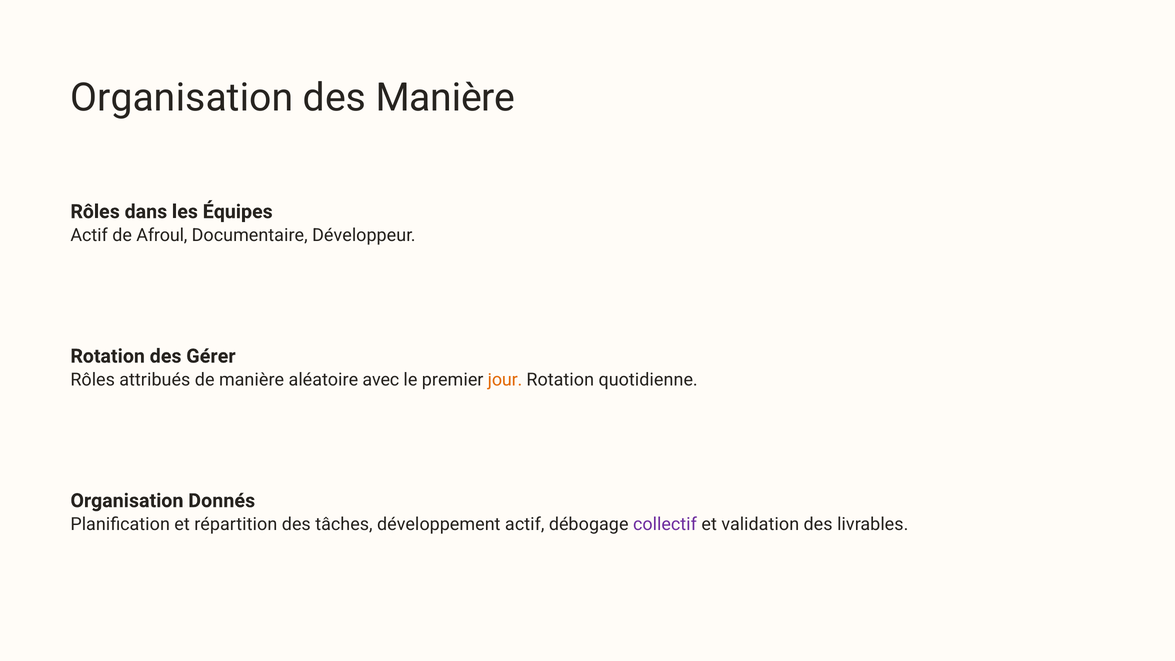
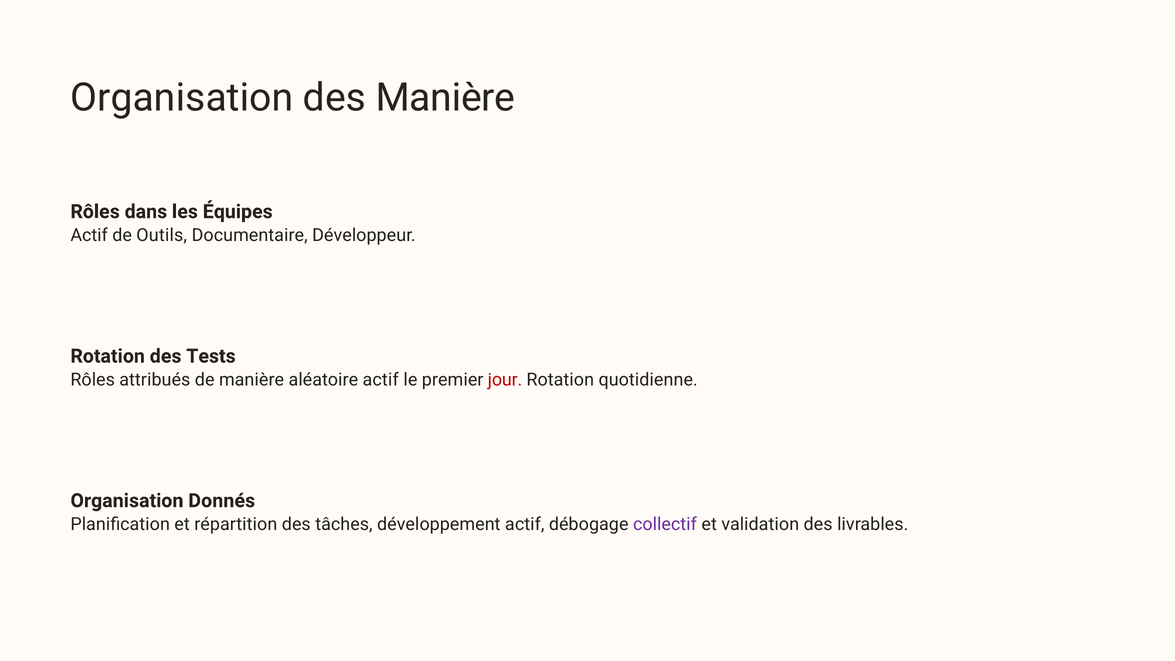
Afroul: Afroul -> Outils (162, 235)
Gérer: Gérer -> Tests (211, 356)
aléatoire avec: avec -> actif (381, 380)
jour colour: orange -> red (505, 380)
